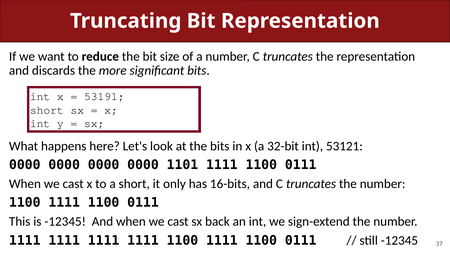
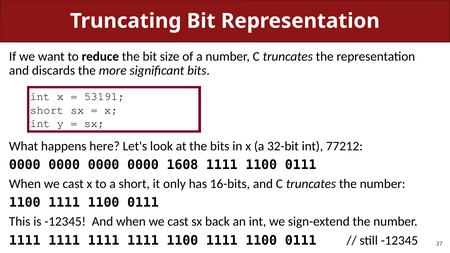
53121: 53121 -> 77212 (344, 146)
1101: 1101 -> 1608 (182, 165)
